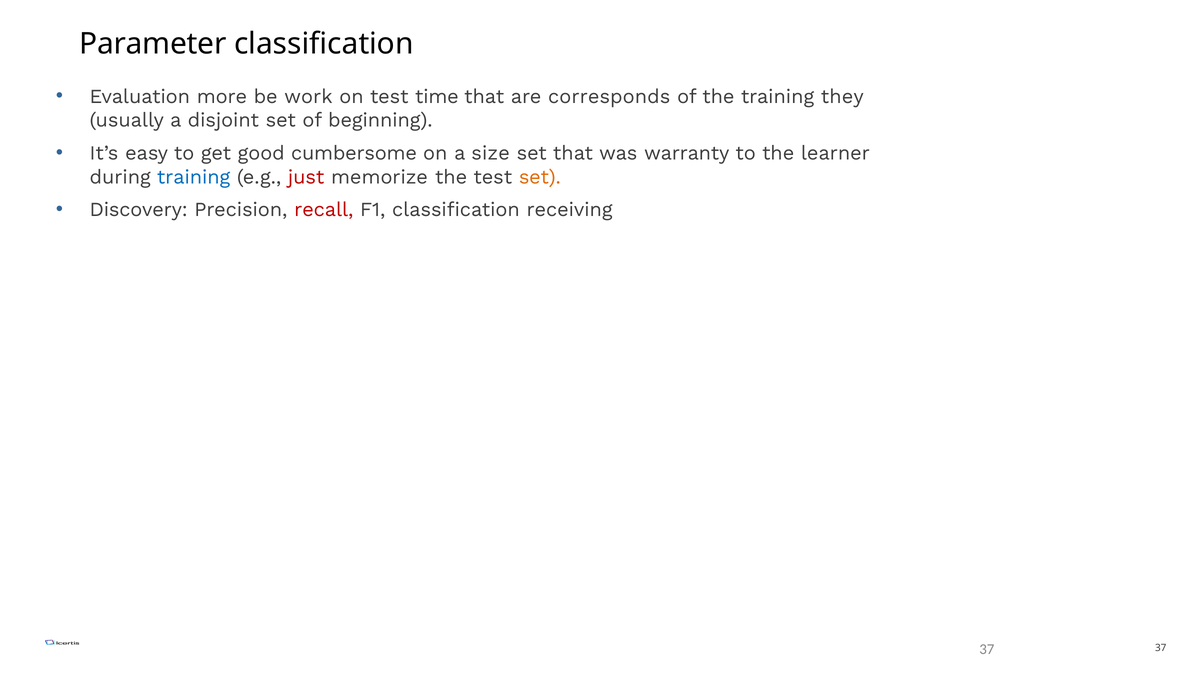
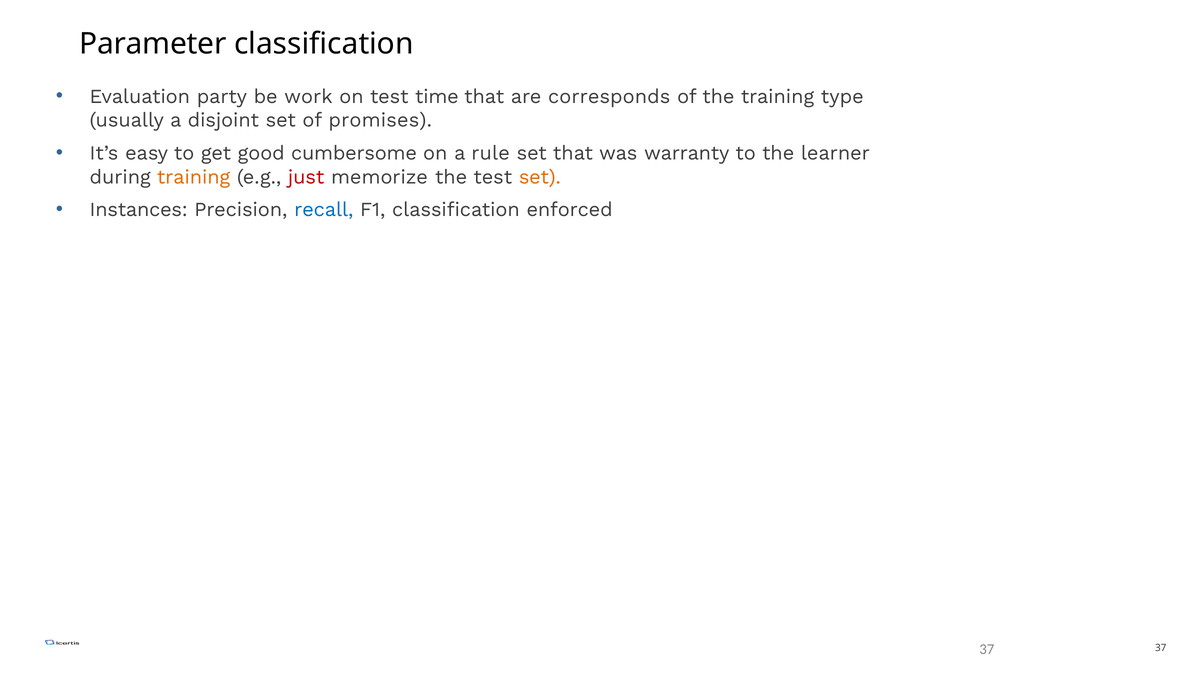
more: more -> party (222, 96)
they: they -> type (842, 96)
beginning: beginning -> promises (380, 120)
size: size -> rule (491, 153)
training colour: blue -> orange (194, 177)
Discovery: Discovery -> Instances (139, 210)
recall colour: red -> blue (324, 210)
receiving: receiving -> enforced (570, 210)
